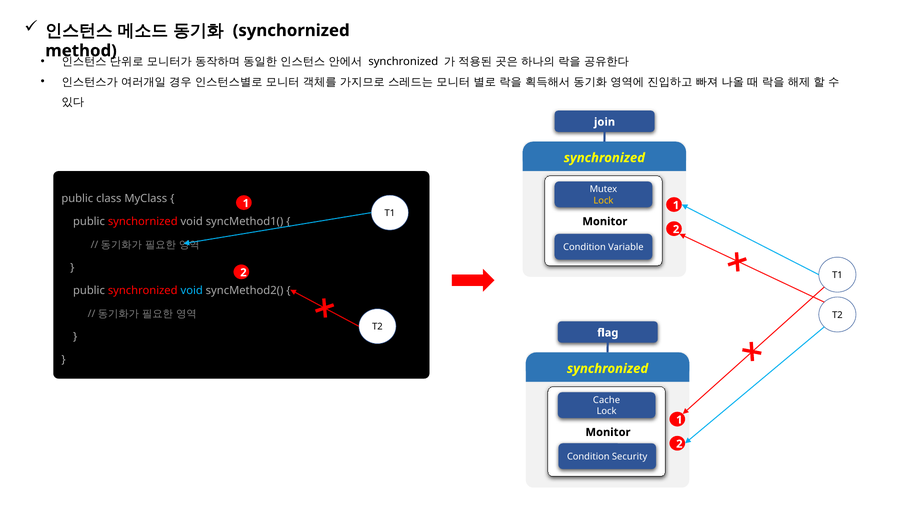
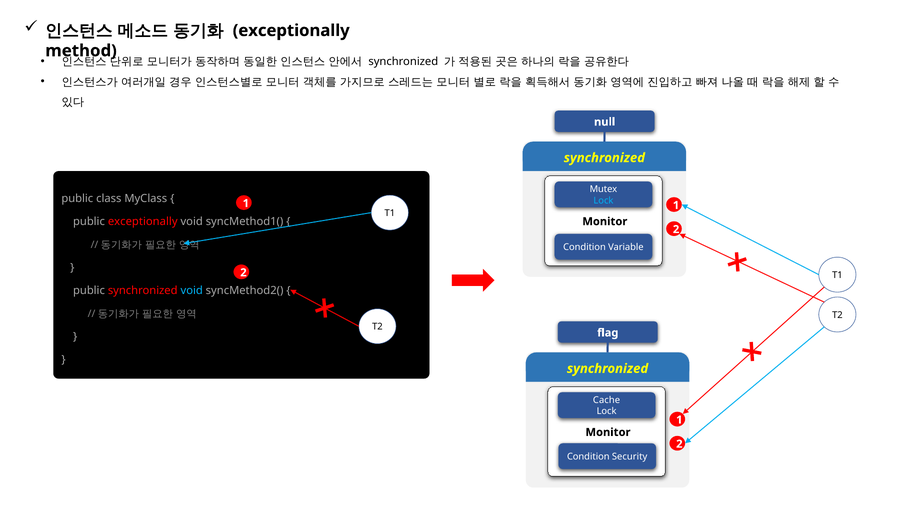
synchornized: synchornized -> exceptionally (291, 31)
join: join -> null (605, 122)
Lock colour: yellow -> light blue (603, 201)
public synchornized: synchornized -> exceptionally (143, 222)
